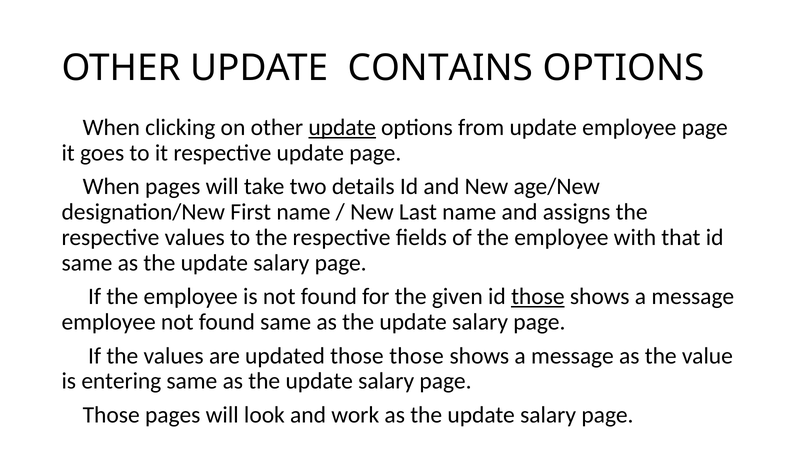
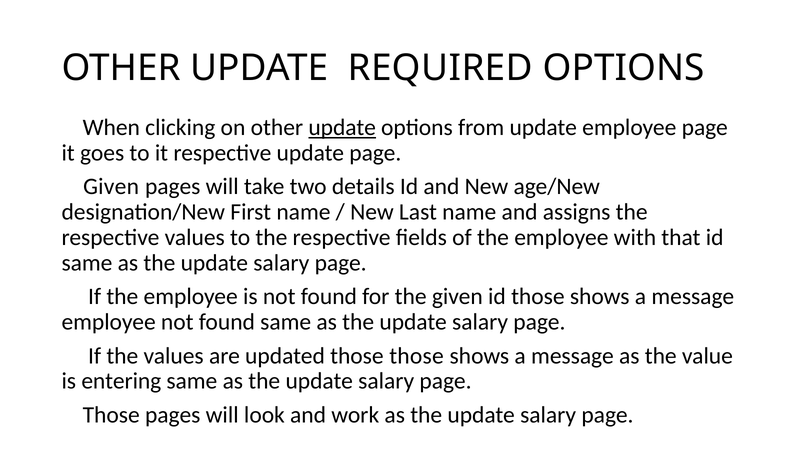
CONTAINS: CONTAINS -> REQUIRED (440, 68)
When: When -> Given (111, 187)
those underline: present -> none (538, 297)
